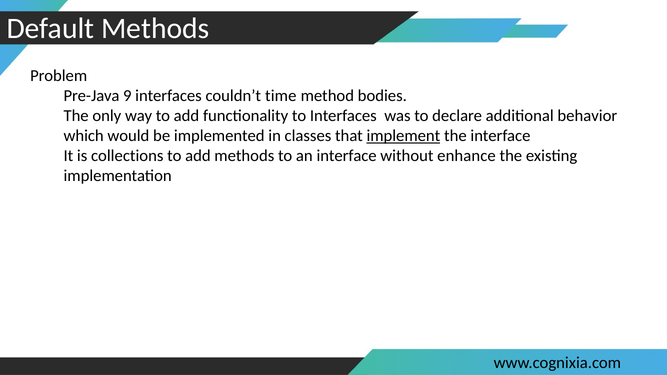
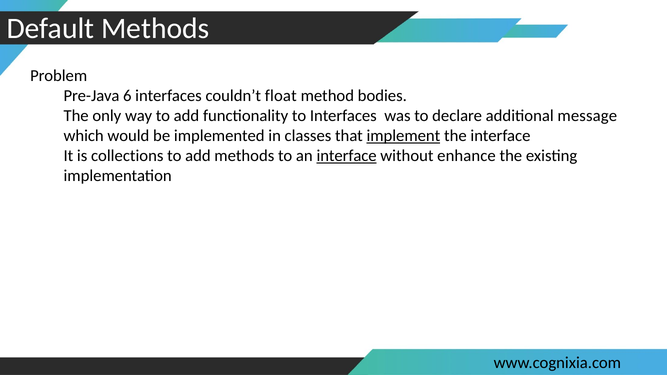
9: 9 -> 6 (127, 96)
time: time -> float (281, 96)
behavior: behavior -> message (587, 116)
interface underline: none -> present (347, 156)
